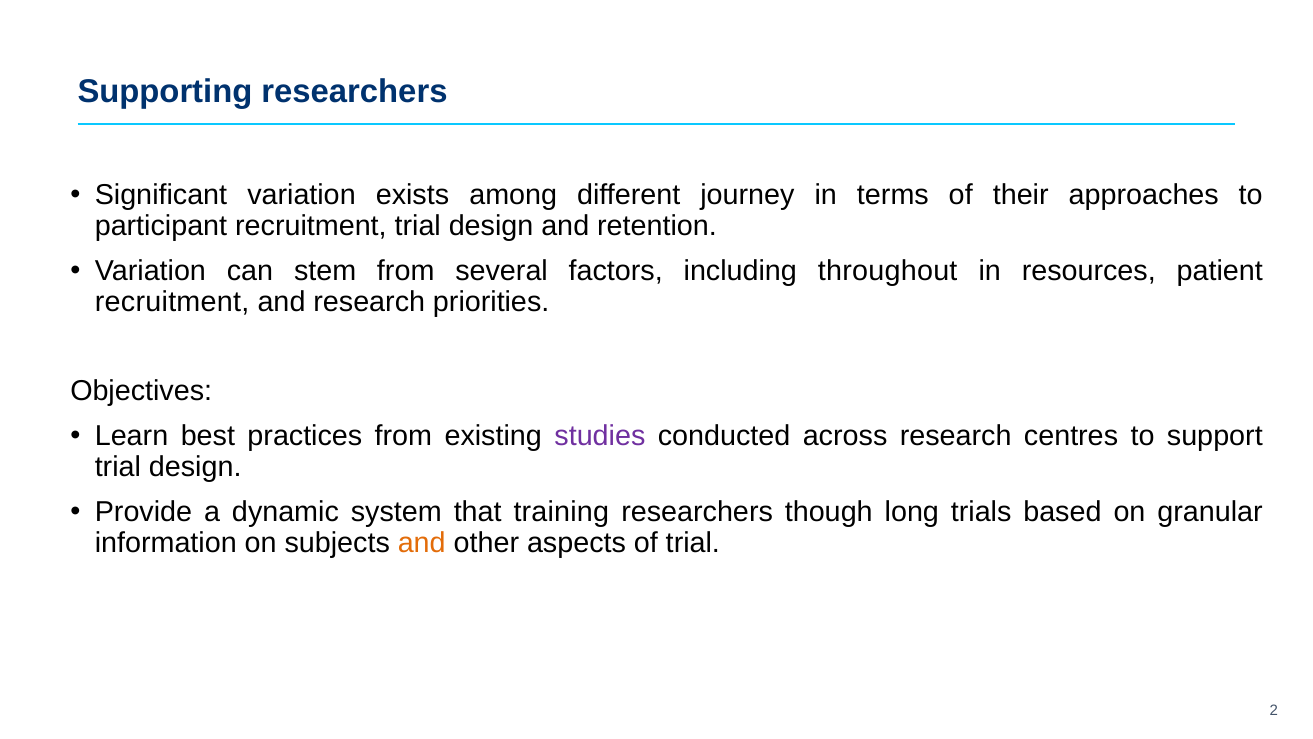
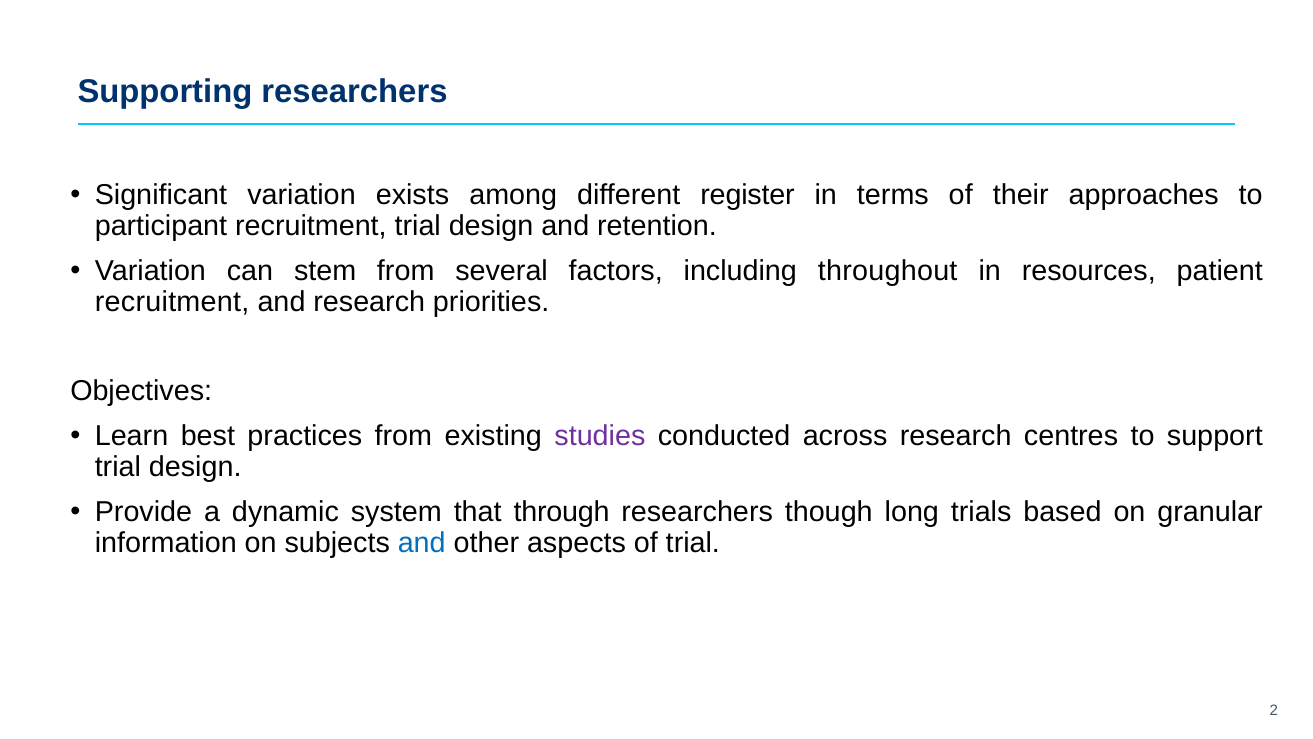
journey: journey -> register (748, 195)
training: training -> through (562, 512)
and colour: orange -> blue (422, 543)
